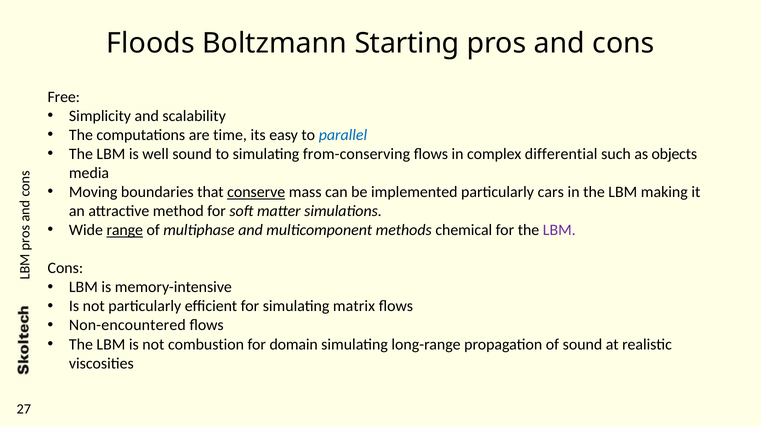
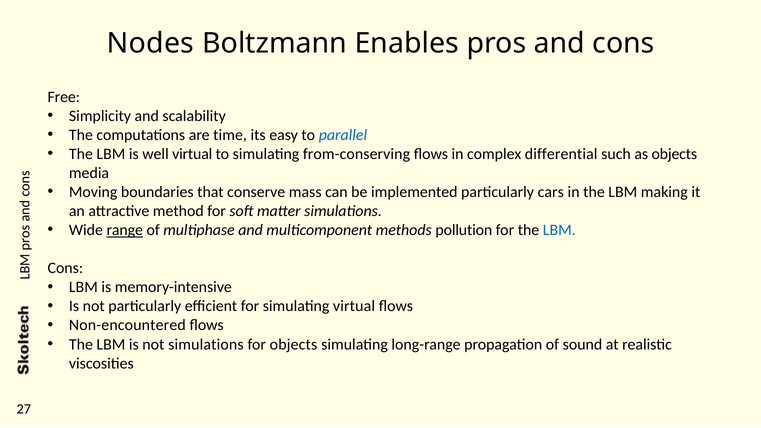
Floods: Floods -> Nodes (150, 43)
Starting: Starting -> Enables (407, 43)
well sound: sound -> virtual (192, 154)
conserve underline: present -> none (256, 192)
chemical: chemical -> pollution (464, 230)
LBM colour: purple -> blue (559, 230)
simulating matrix: matrix -> virtual (354, 306)
not combustion: combustion -> simulations (206, 344)
for domain: domain -> objects (293, 344)
